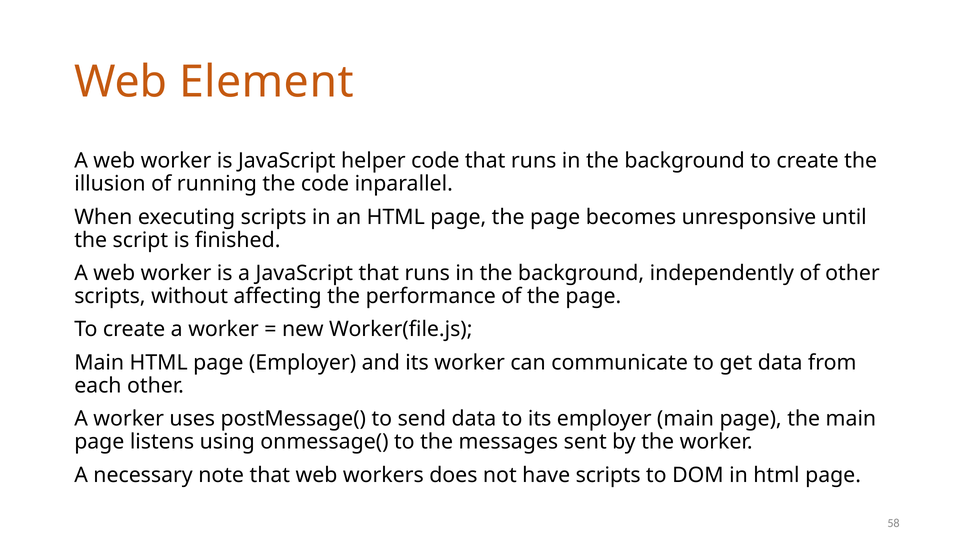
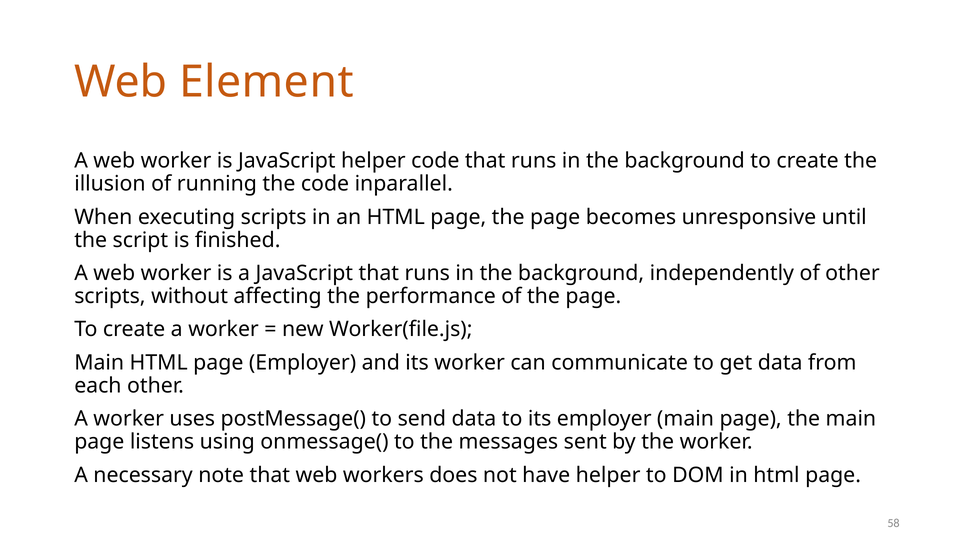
have scripts: scripts -> helper (608, 475)
